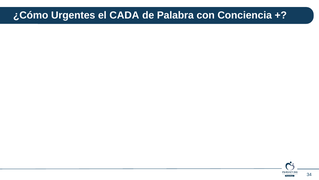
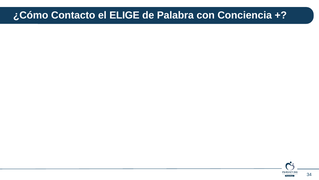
Urgentes: Urgentes -> Contacto (73, 15)
CADA: CADA -> ELIGE (124, 15)
